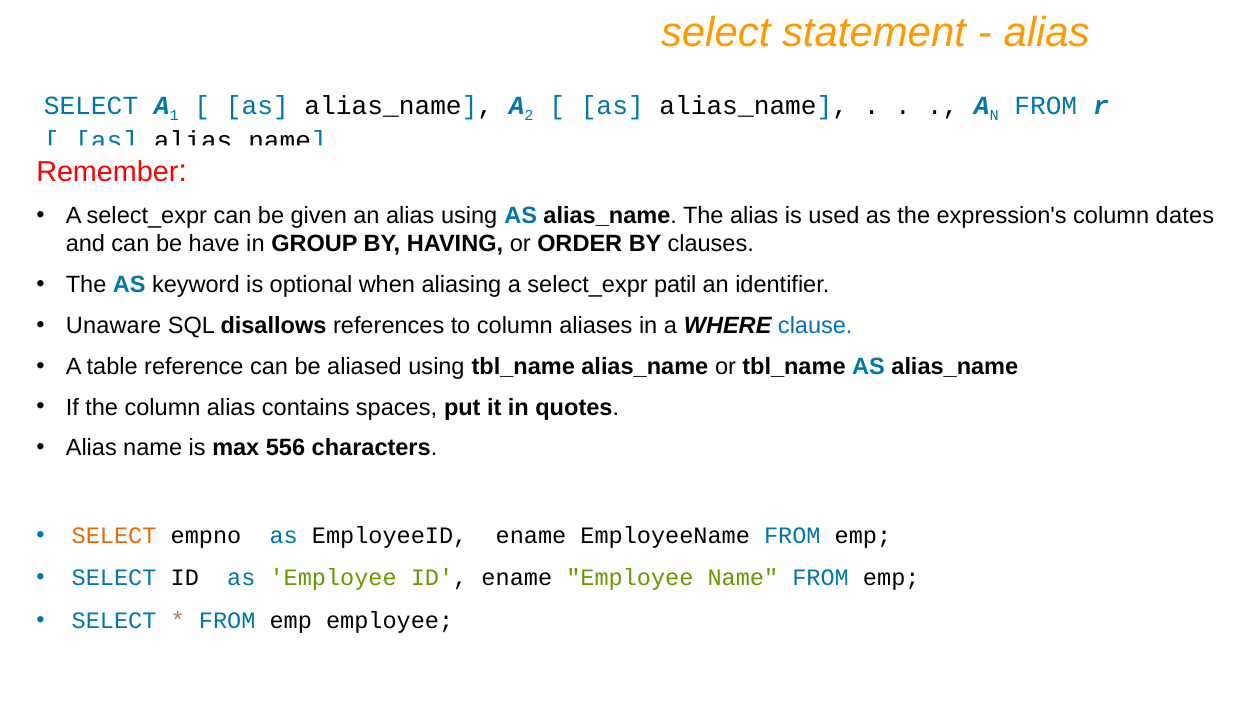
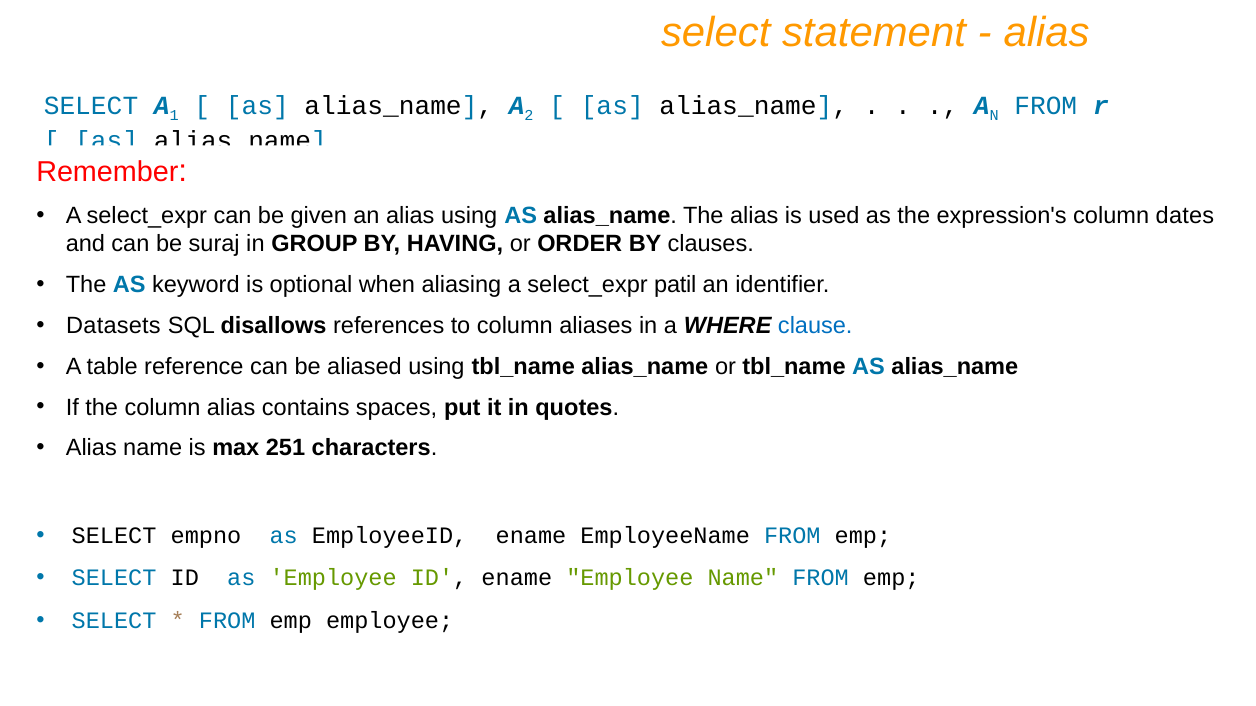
have: have -> suraj (214, 244)
Unaware: Unaware -> Datasets (113, 326)
556: 556 -> 251 (286, 448)
SELECT colour: orange -> black (114, 536)
